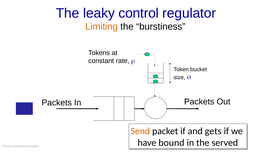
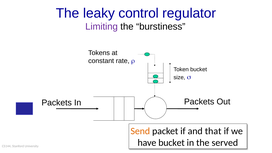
Limiting colour: orange -> purple (102, 27)
gets: gets -> that (213, 131)
have bound: bound -> bucket (172, 143)
